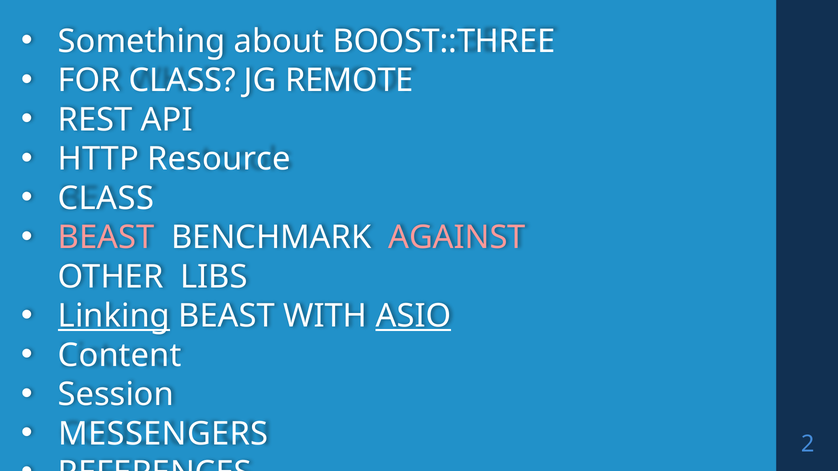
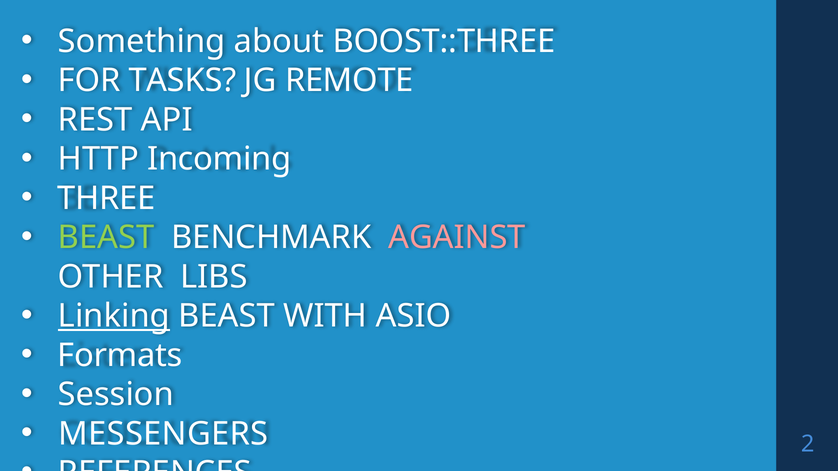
FOR CLASS: CLASS -> TASKS (182, 81)
Resource: Resource -> Incoming (219, 159)
CLASS: CLASS -> THREE (106, 198)
BEAST colour: pink -> light green (106, 238)
ASIO underline: present -> none (413, 316)
Content: Content -> Formats (120, 356)
